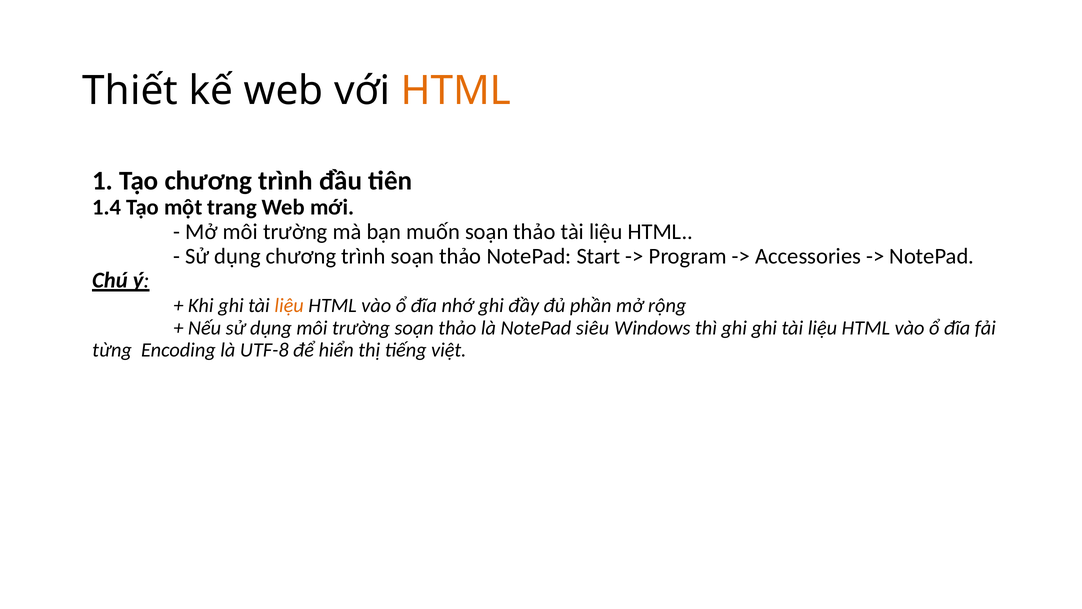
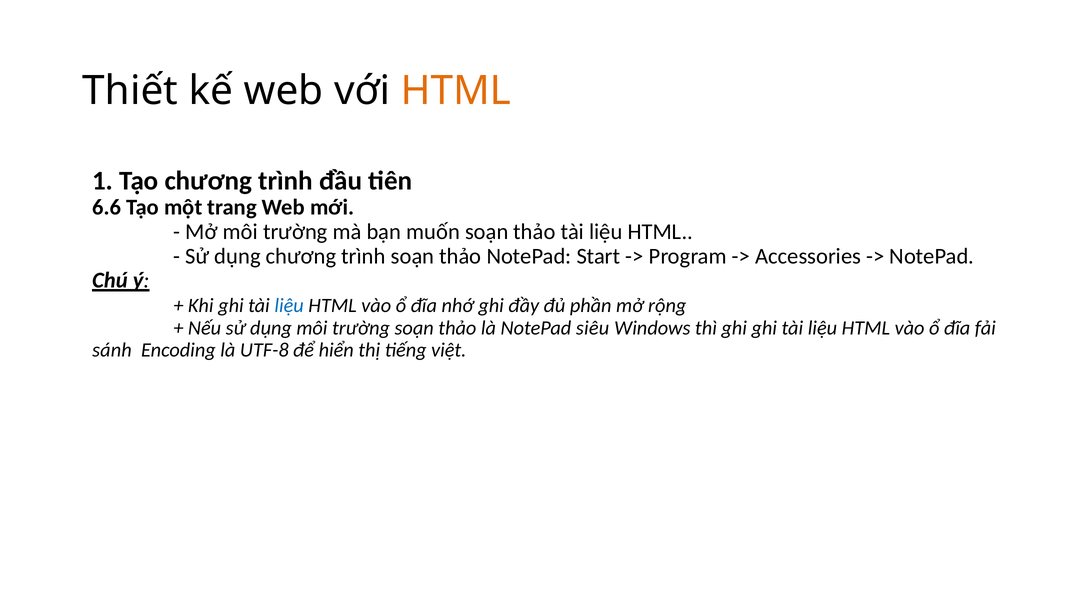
1.4: 1.4 -> 6.6 (107, 207)
liệu colour: orange -> blue (289, 305)
từng: từng -> sánh (112, 350)
